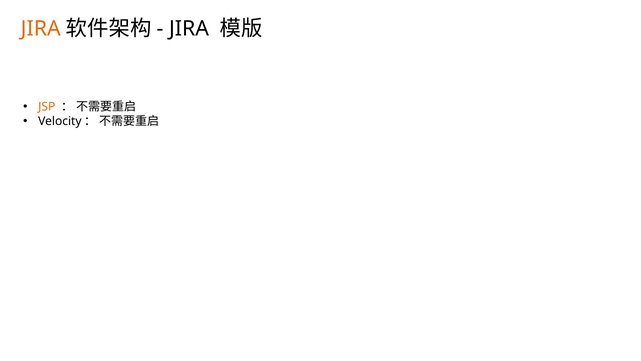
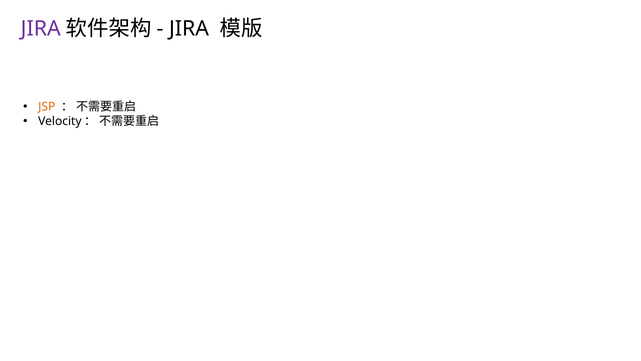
JIRA colour: orange -> purple (41, 29)
